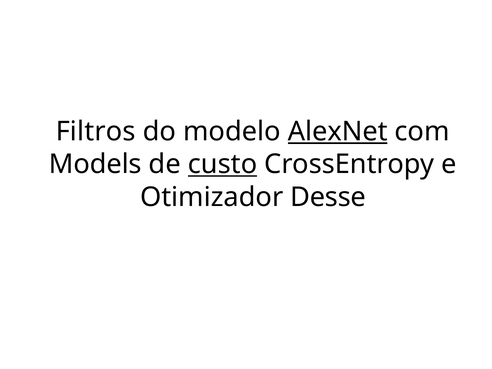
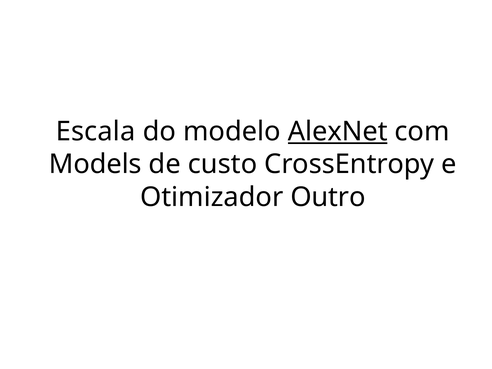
Filtros: Filtros -> Escala (96, 132)
custo underline: present -> none (223, 164)
Desse: Desse -> Outro (328, 197)
